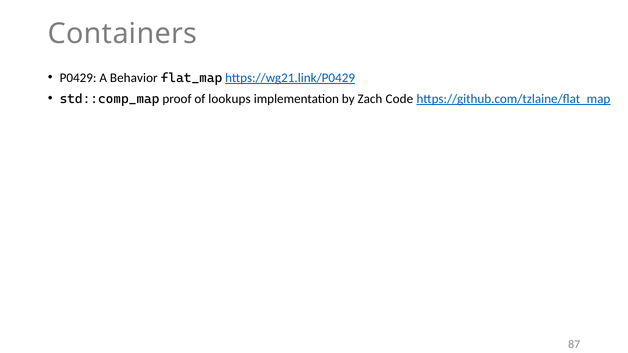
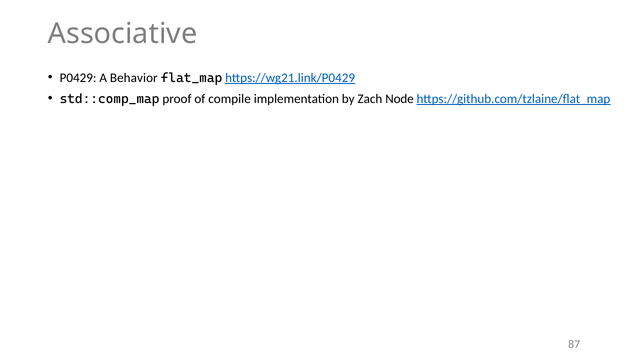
Containers: Containers -> Associative (123, 34)
lookups: lookups -> compile (230, 99)
Code: Code -> Node (399, 99)
